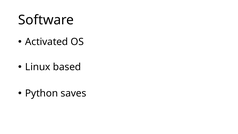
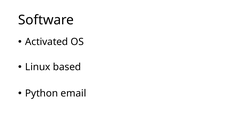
saves: saves -> email (73, 93)
